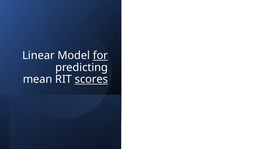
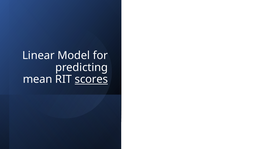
for underline: present -> none (100, 56)
